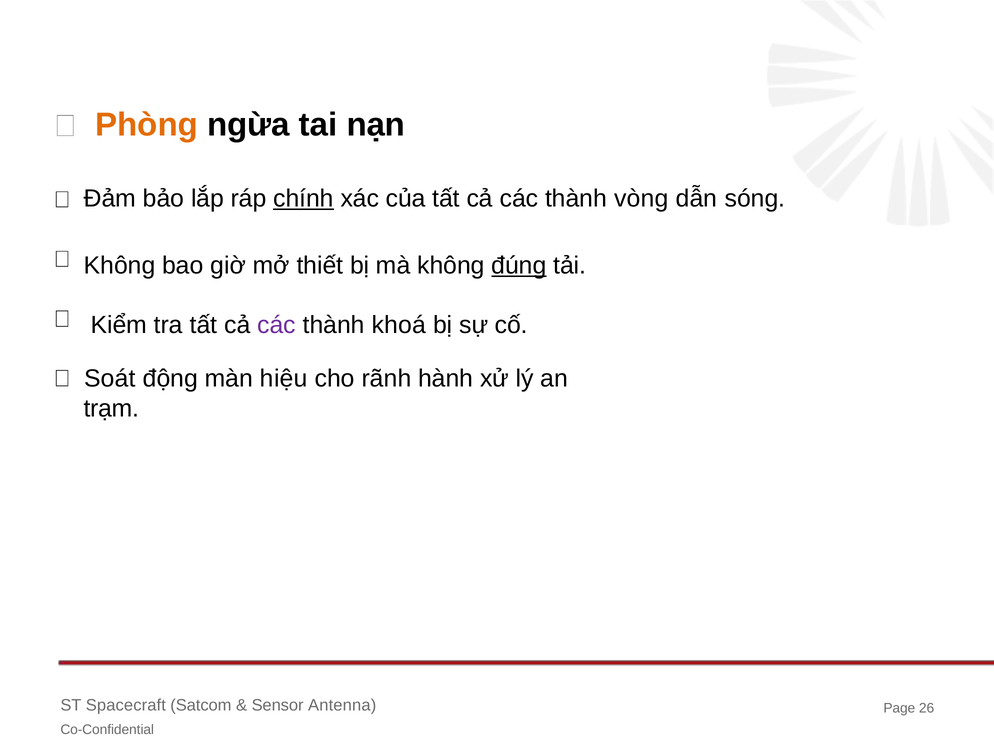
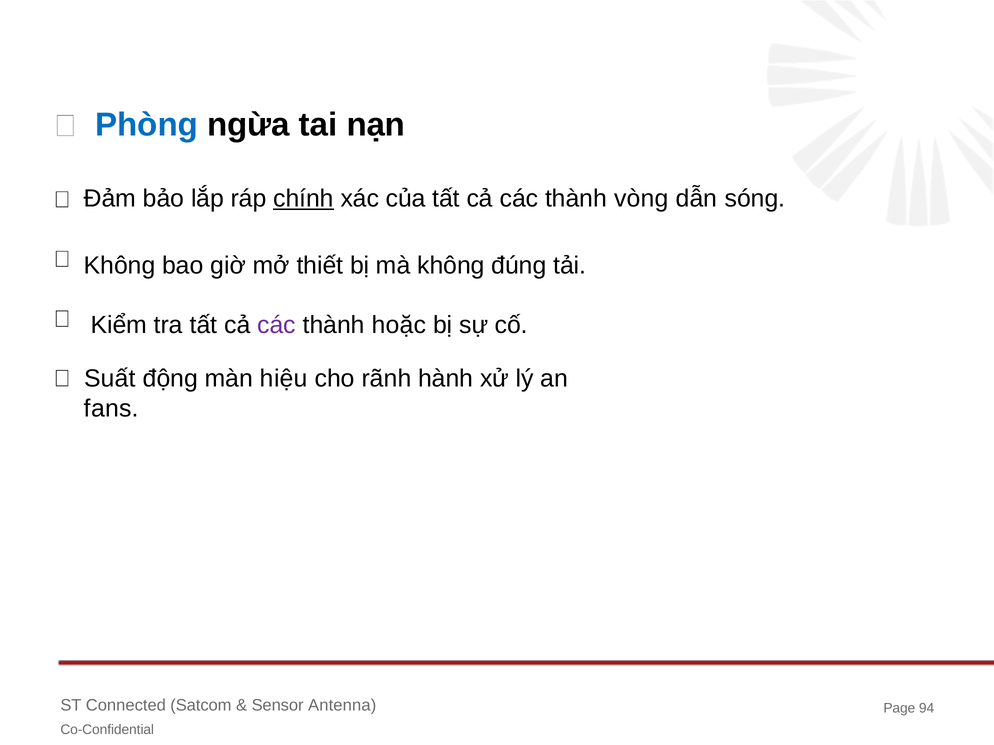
Phòng colour: orange -> blue (147, 125)
đúng underline: present -> none (519, 266)
khoá: khoá -> hoặc (399, 325)
Soát: Soát -> Suất (110, 379)
trạm: trạm -> fans (111, 409)
Spacecraft: Spacecraft -> Connected (126, 706)
26: 26 -> 94 (927, 709)
